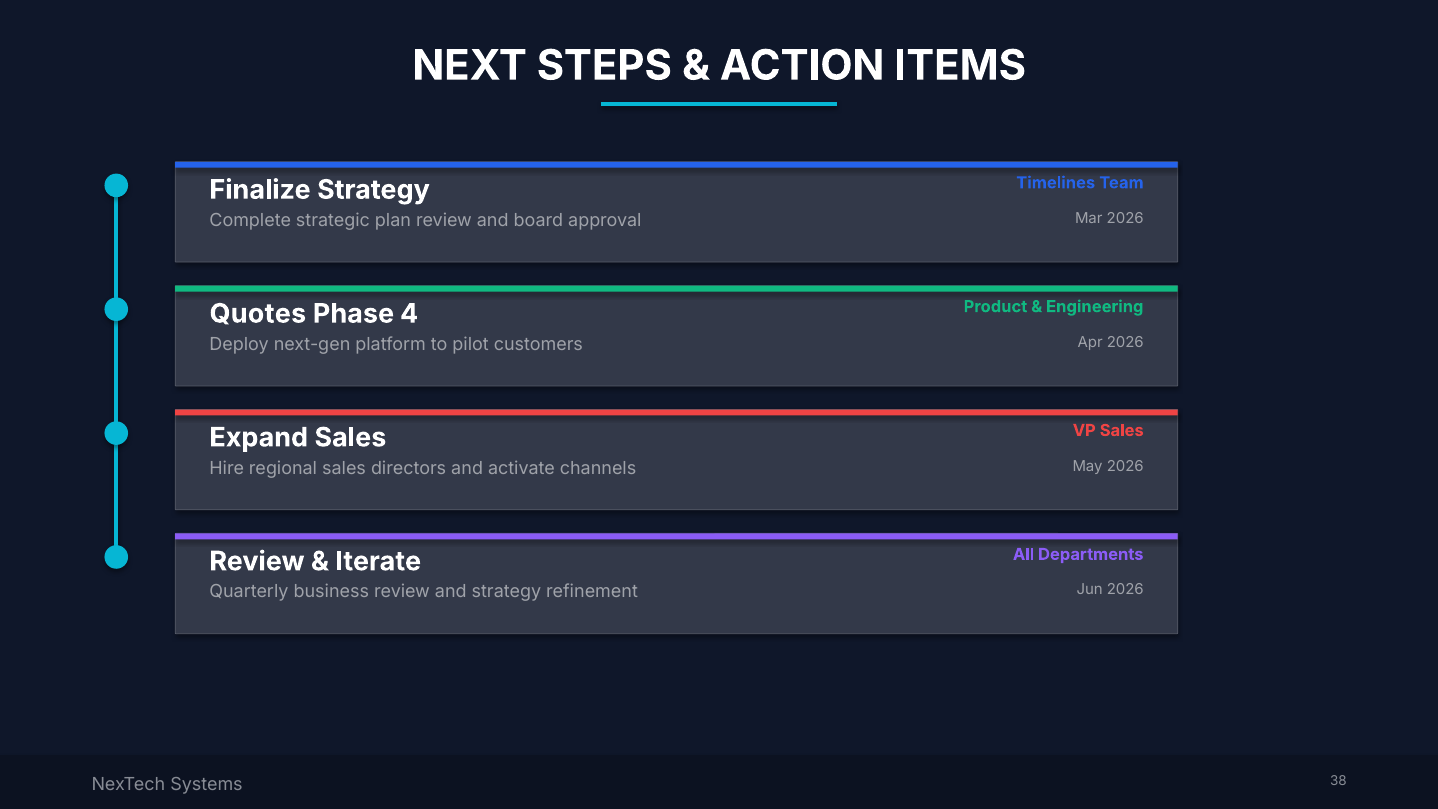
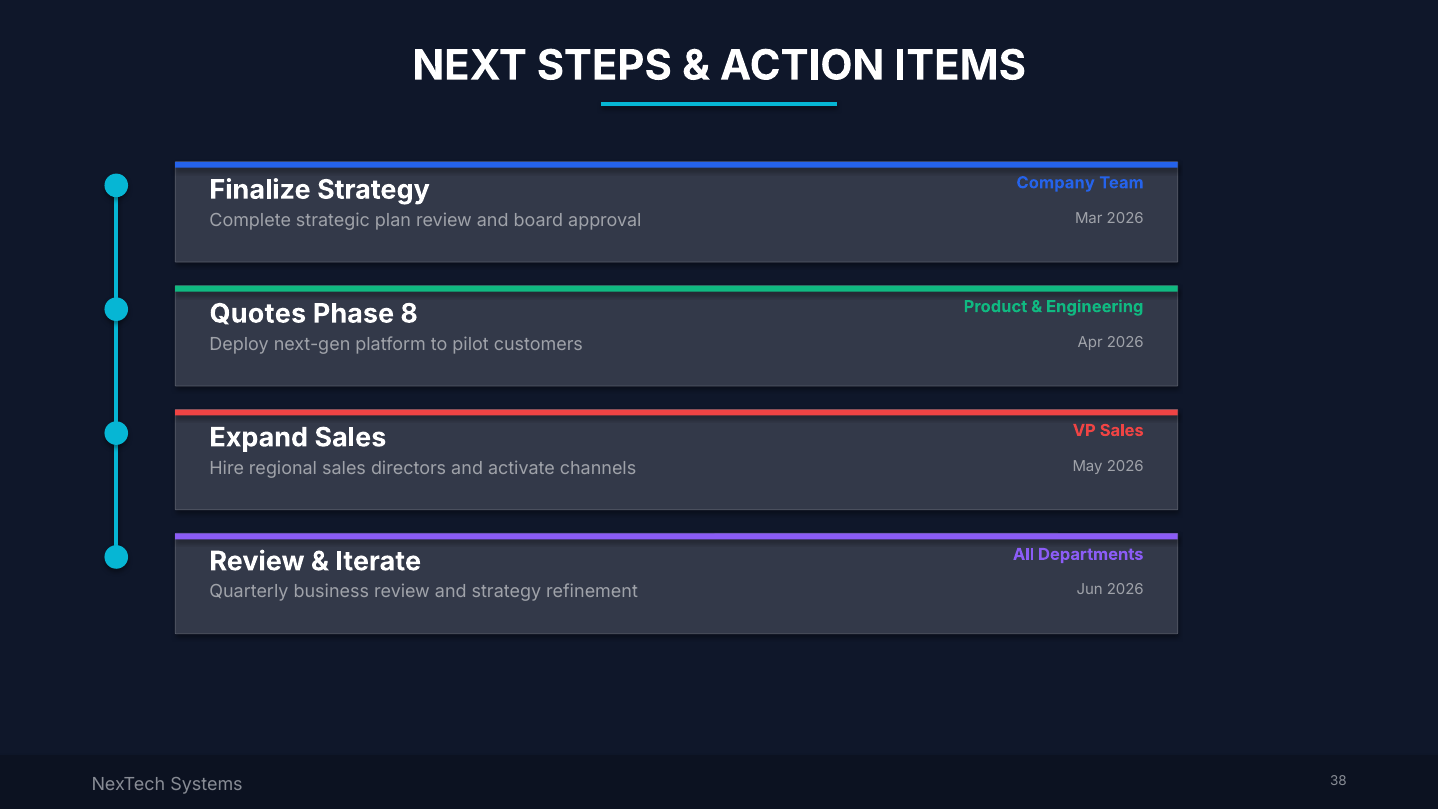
Timelines: Timelines -> Company (1056, 183)
4: 4 -> 8 (409, 314)
